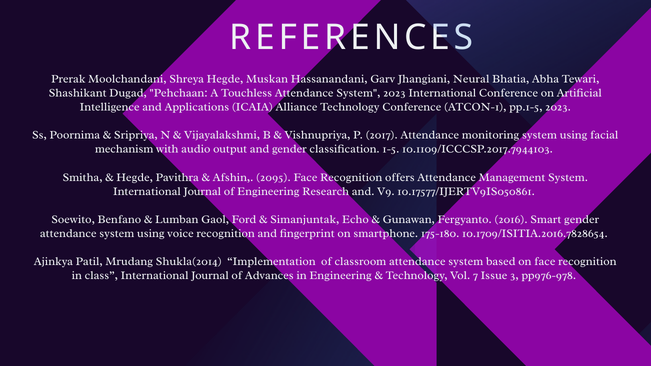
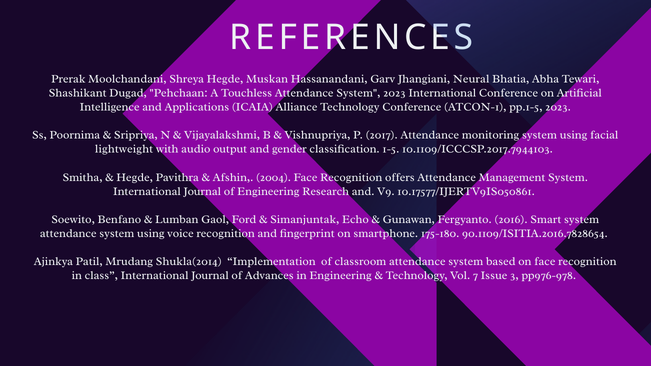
mechanism: mechanism -> lightweight (124, 149)
2095: 2095 -> 2004 (274, 177)
Smart gender: gender -> system (582, 219)
10.1709/ISITIA.2016.7828654: 10.1709/ISITIA.2016.7828654 -> 90.1109/ISITIA.2016.7828654 (535, 233)
